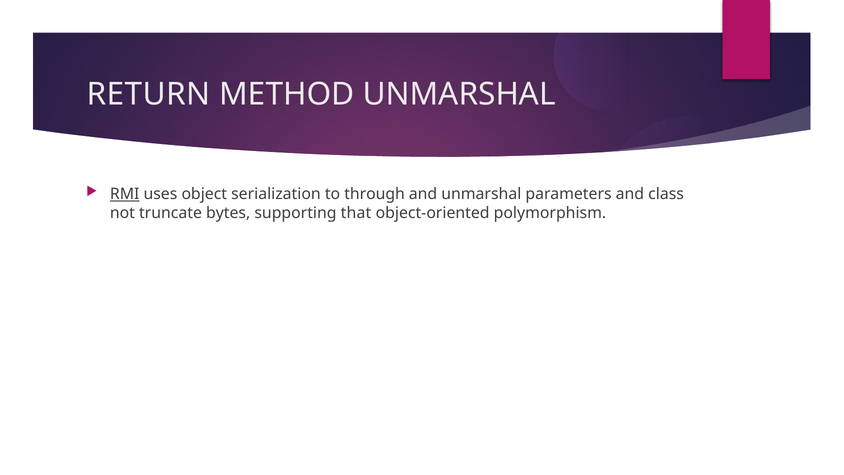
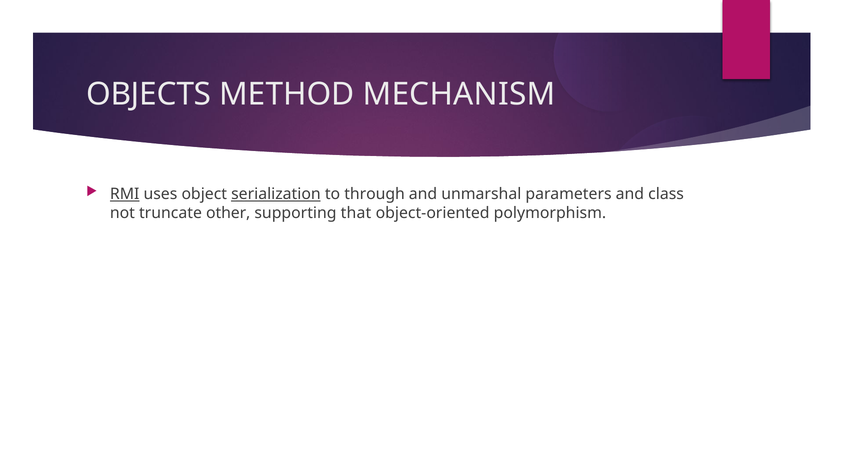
RETURN: RETURN -> OBJECTS (149, 94)
METHOD UNMARSHAL: UNMARSHAL -> MECHANISM (459, 94)
serialization underline: none -> present (276, 194)
bytes: bytes -> other (228, 213)
